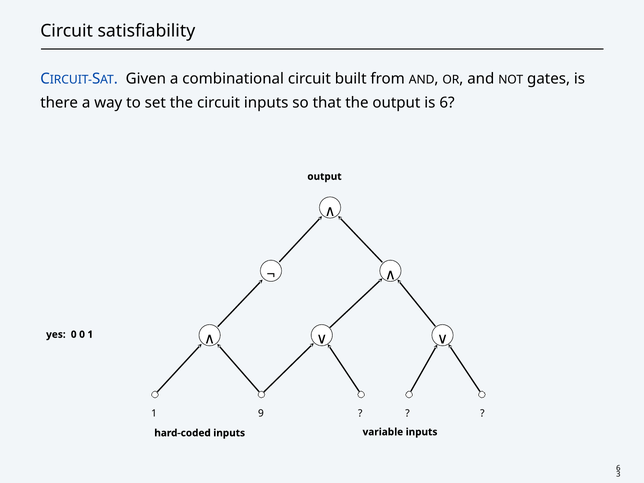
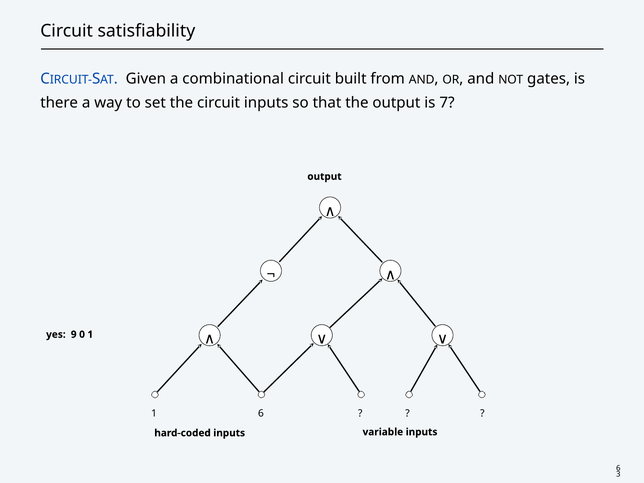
is 6: 6 -> 7 (447, 103)
yes 0: 0 -> 9 (74, 334)
9: 9 -> 6 (261, 413)
